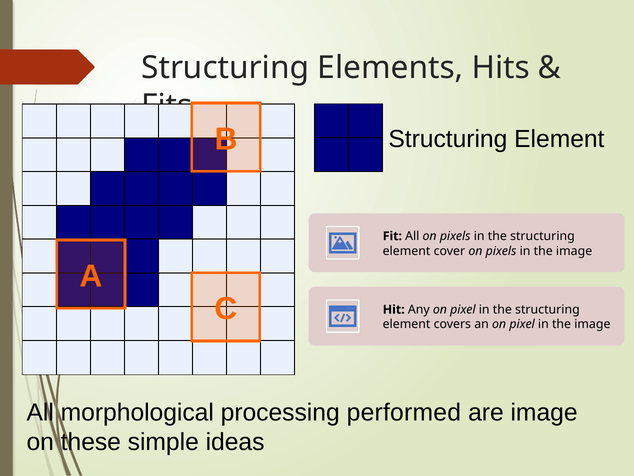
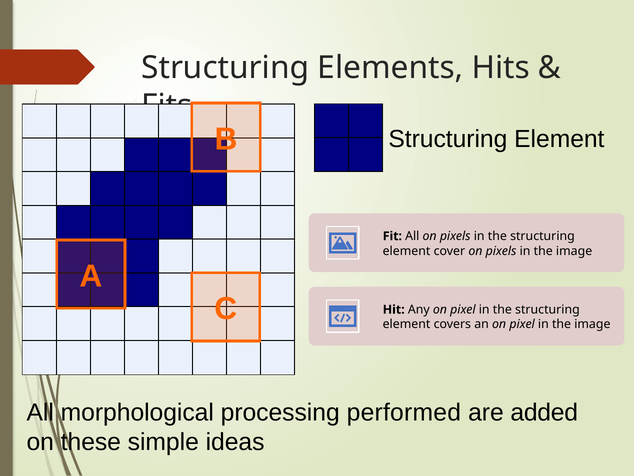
are image: image -> added (544, 412)
